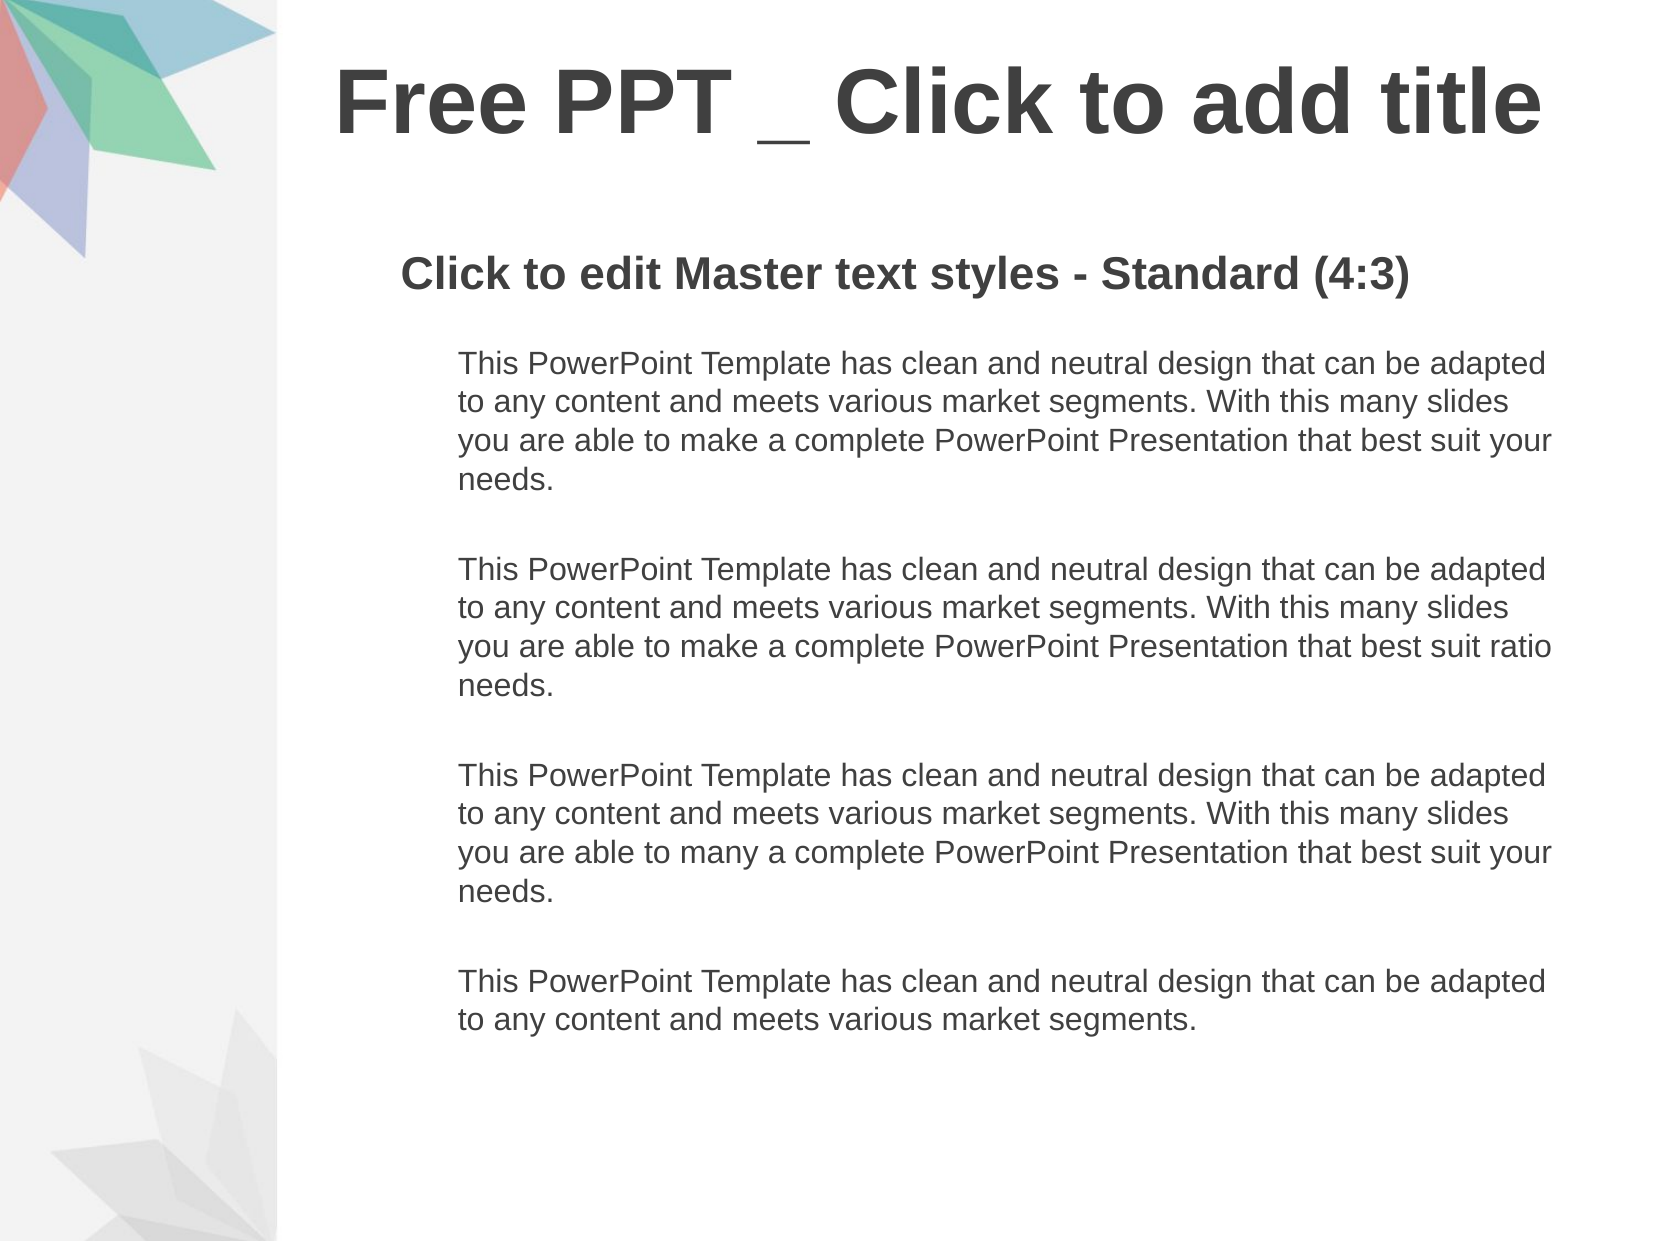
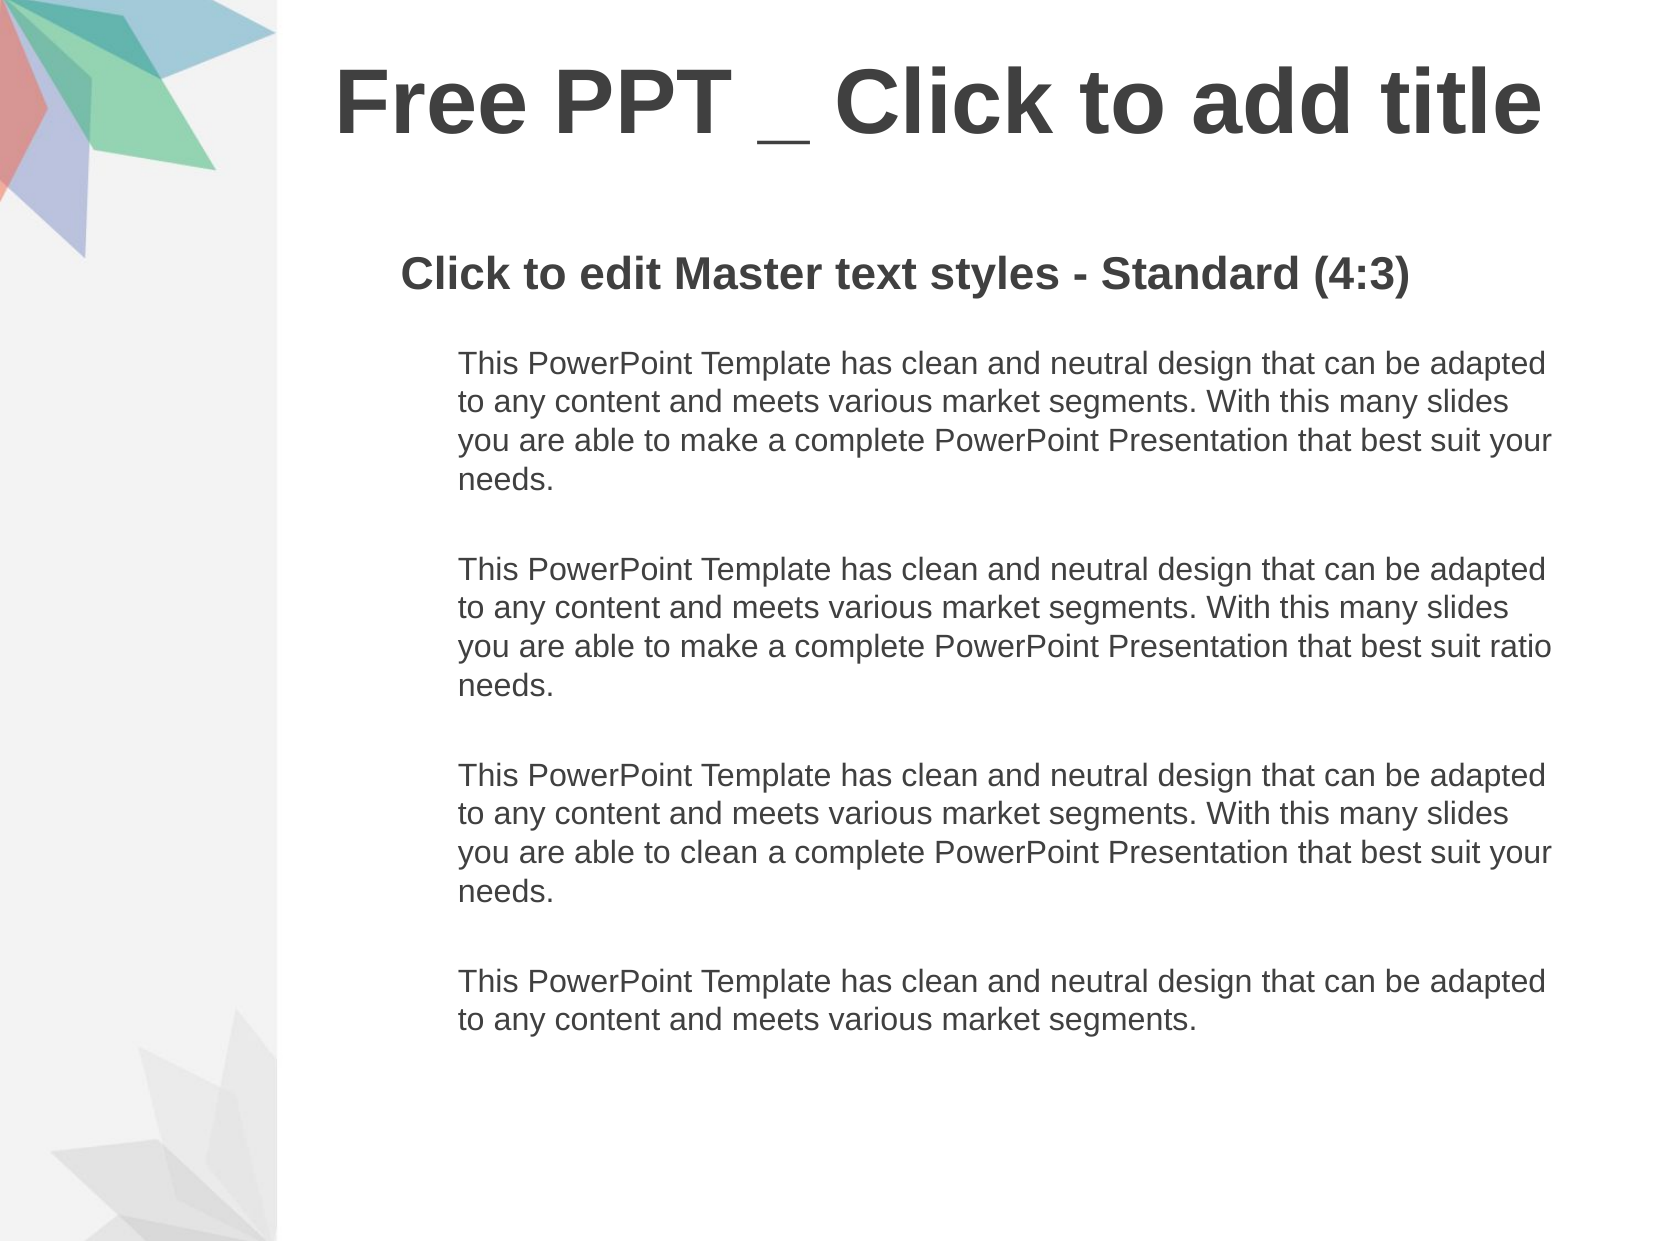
to many: many -> clean (719, 853)
